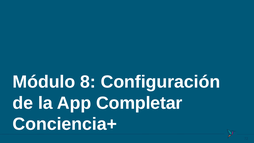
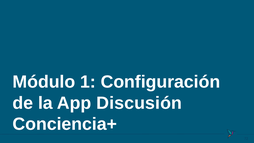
8: 8 -> 1 (88, 82)
Completar: Completar -> Discusión (139, 103)
